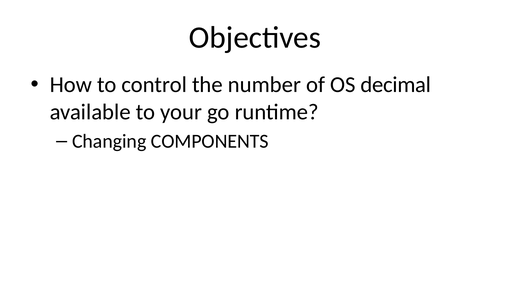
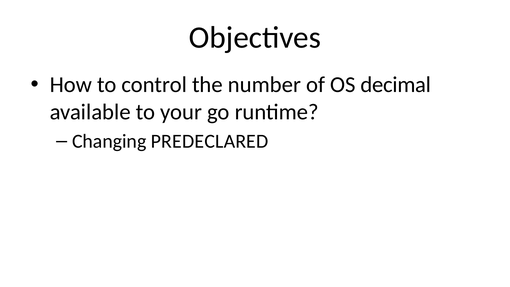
COMPONENTS: COMPONENTS -> PREDECLARED (210, 141)
